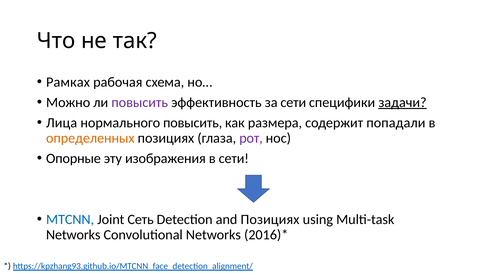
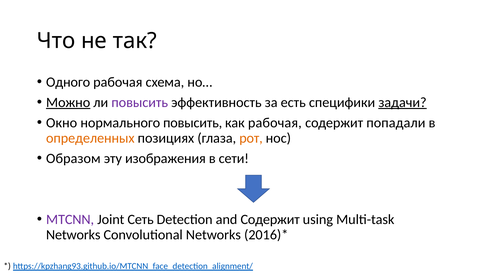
Рамках: Рамках -> Одного (68, 82)
Можно underline: none -> present (68, 102)
за сети: сети -> есть (293, 102)
Лица: Лица -> Окно (62, 123)
как размера: размера -> рабочая (275, 123)
рот colour: purple -> orange (251, 138)
Опорные: Опорные -> Образом (73, 158)
MTCNN colour: blue -> purple (70, 219)
and Позициях: Позициях -> Содержит (270, 219)
